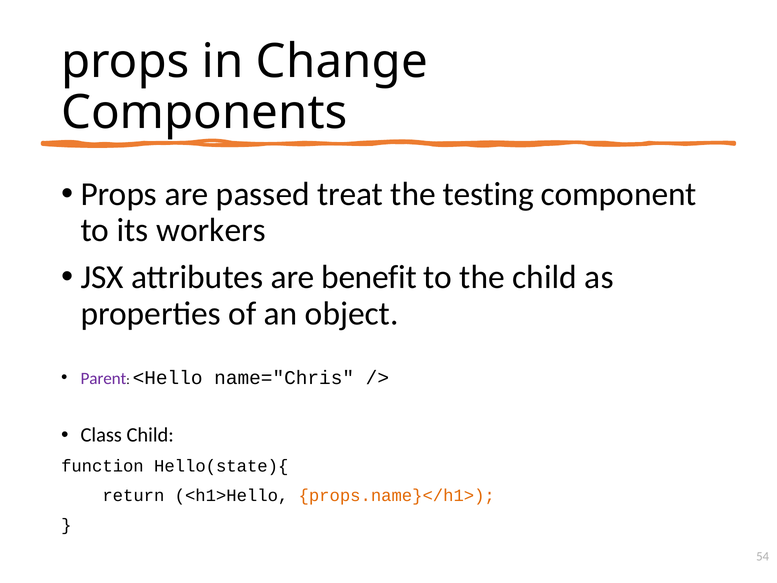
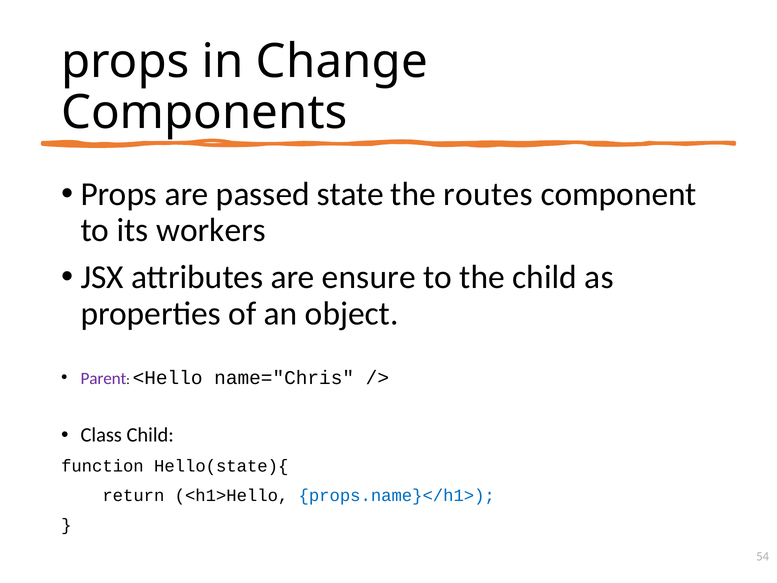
treat: treat -> state (350, 194)
testing: testing -> routes (488, 194)
benefit: benefit -> ensure (369, 277)
props.name}</h1> colour: orange -> blue (397, 495)
